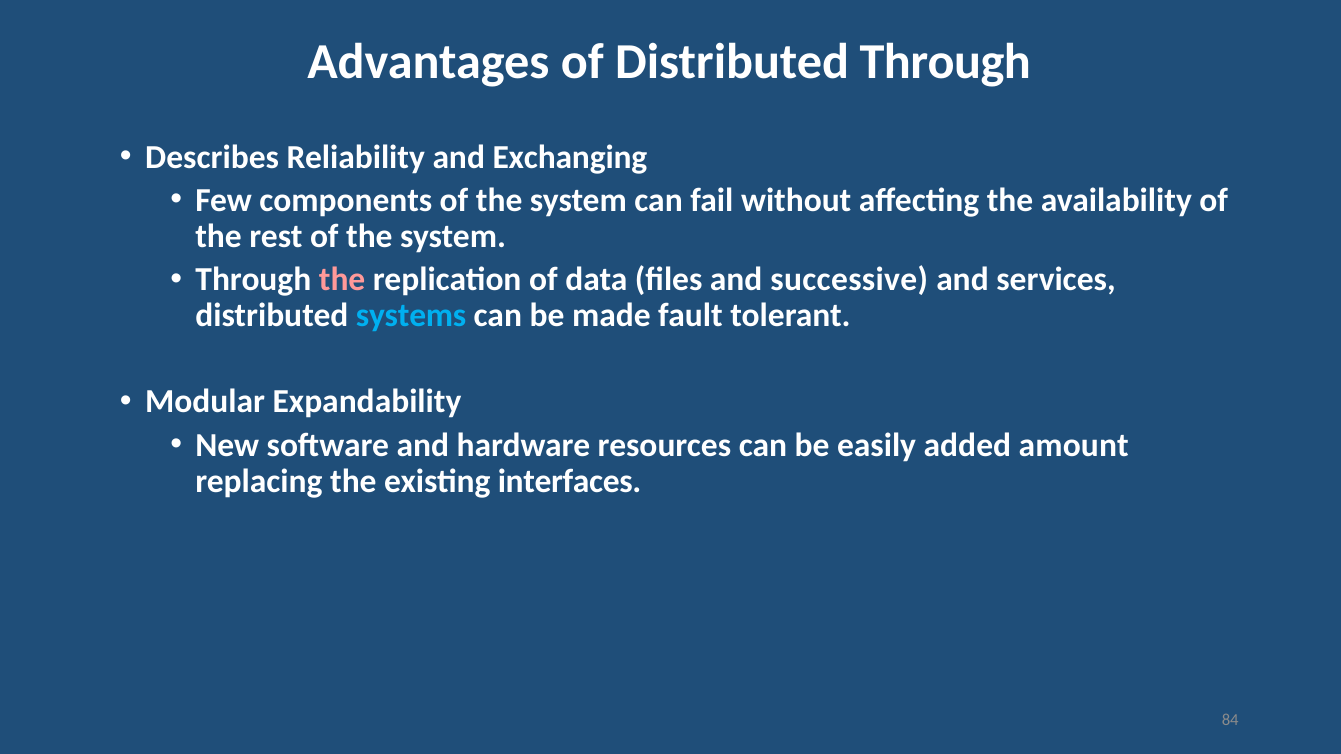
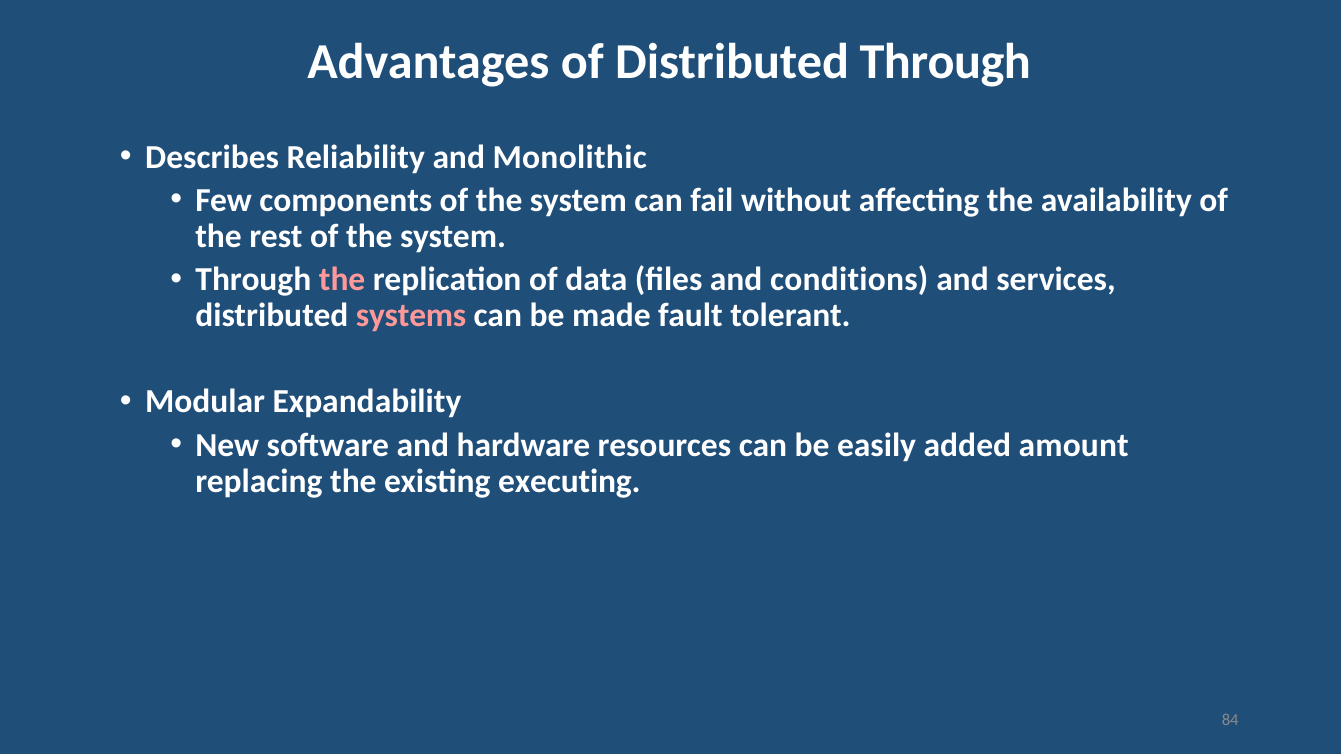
Exchanging: Exchanging -> Monolithic (570, 157)
successive: successive -> conditions (849, 280)
systems colour: light blue -> pink (411, 316)
interfaces: interfaces -> executing (569, 481)
